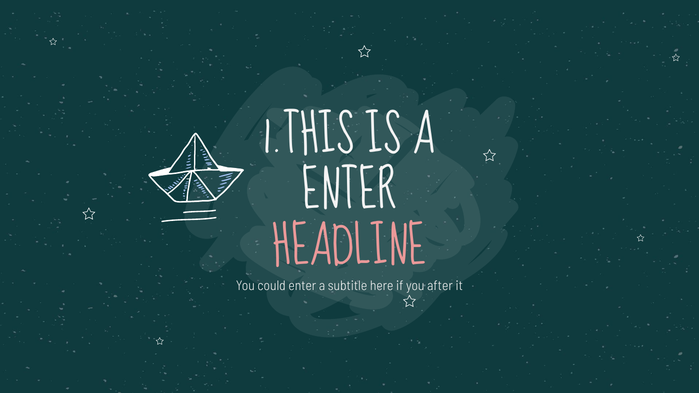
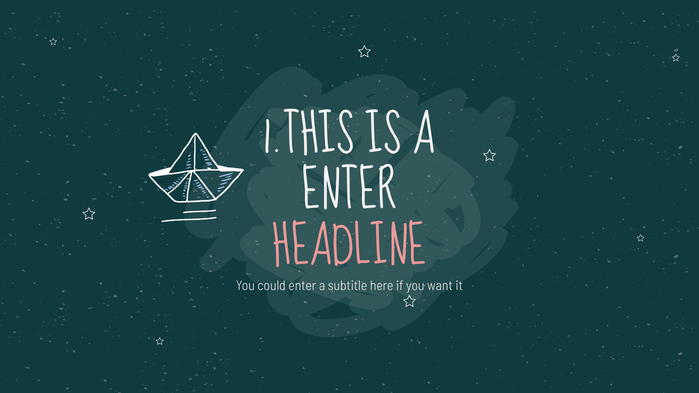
after: after -> want (440, 286)
